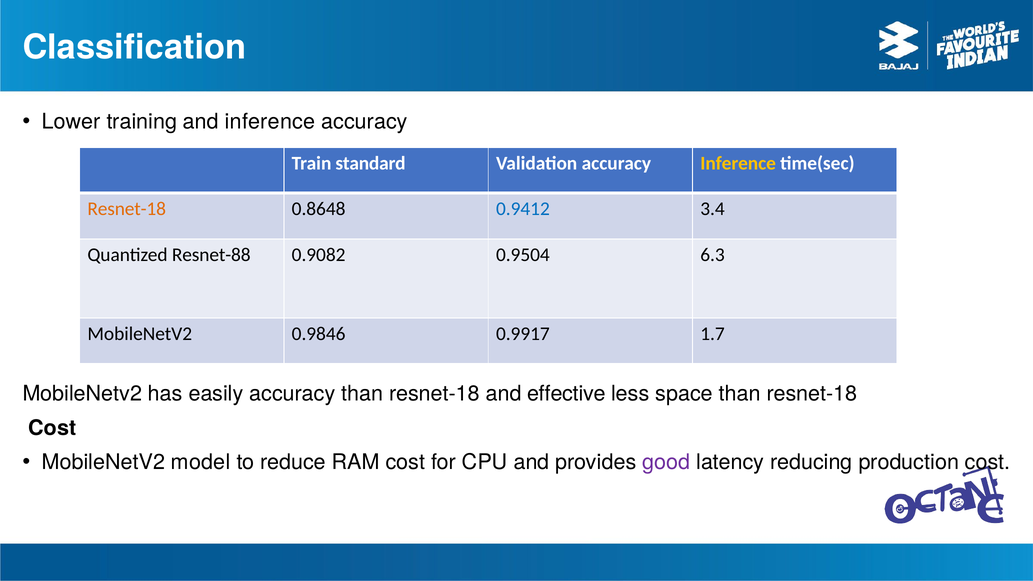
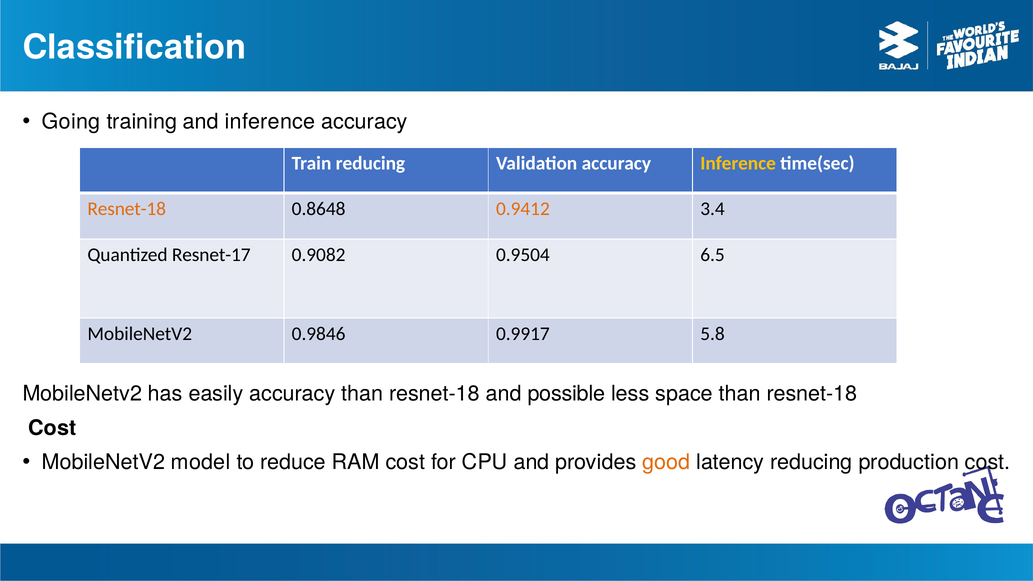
Lower: Lower -> Going (71, 122)
Train standard: standard -> reducing (370, 163)
0.9412 colour: blue -> orange (523, 209)
Resnet-88: Resnet-88 -> Resnet-17 (211, 255)
6.3: 6.3 -> 6.5 (713, 255)
1.7: 1.7 -> 5.8 (713, 334)
effective: effective -> possible (566, 394)
good colour: purple -> orange (666, 462)
